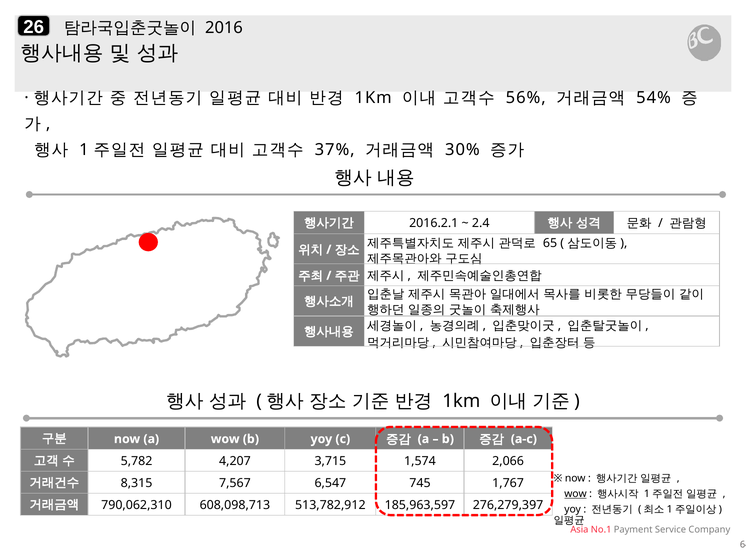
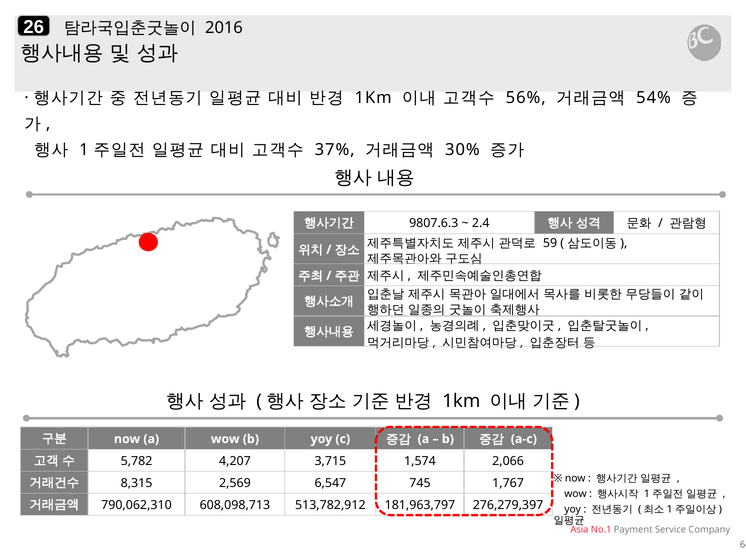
2016.2.1: 2016.2.1 -> 9807.6.3 (434, 223)
65: 65 -> 59 (550, 243)
7,567: 7,567 -> 2,569 (235, 483)
wow underline: present -> none (575, 493)
185,963,597: 185,963,597 -> 181,963,797 (420, 505)
